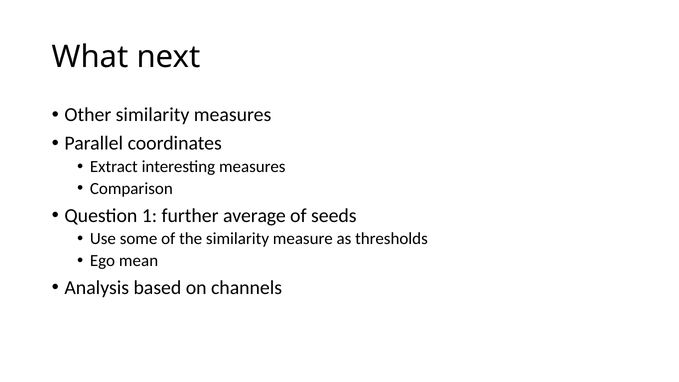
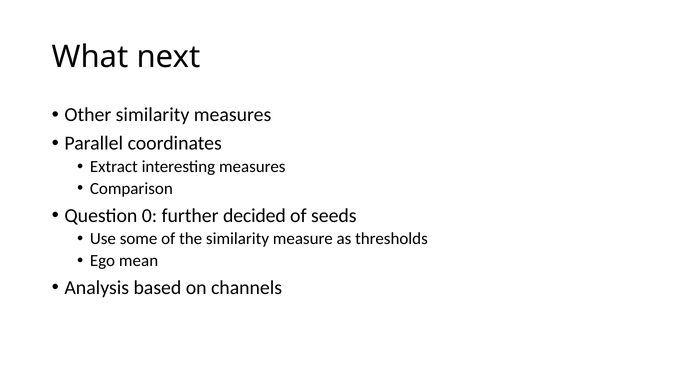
1: 1 -> 0 (149, 215)
average: average -> decided (254, 215)
